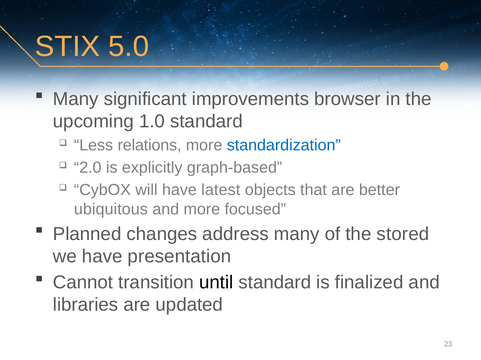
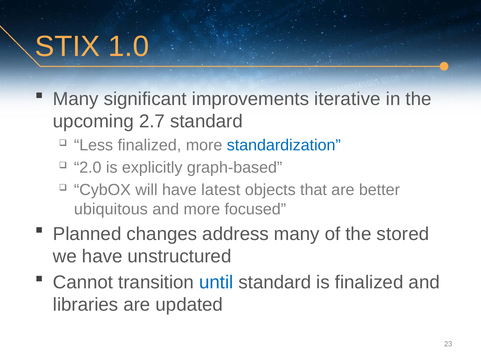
5.0: 5.0 -> 1.0 (129, 47)
browser: browser -> iterative (347, 99)
1.0: 1.0 -> 2.7 (152, 122)
Less relations: relations -> finalized (149, 145)
presentation: presentation -> unstructured (179, 257)
until colour: black -> blue (216, 283)
